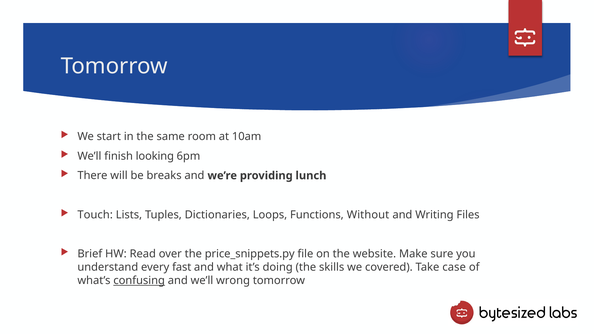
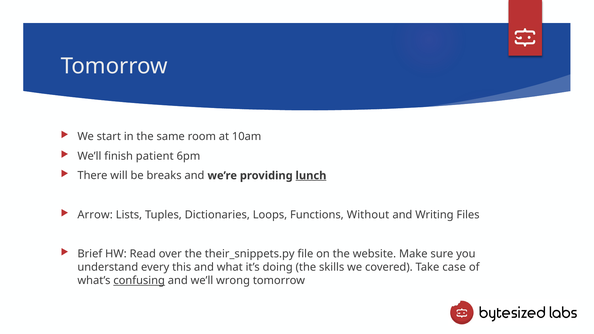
looking: looking -> patient (155, 156)
lunch underline: none -> present (311, 176)
Touch: Touch -> Arrow (95, 215)
price_snippets.py: price_snippets.py -> their_snippets.py (250, 254)
fast: fast -> this (182, 267)
